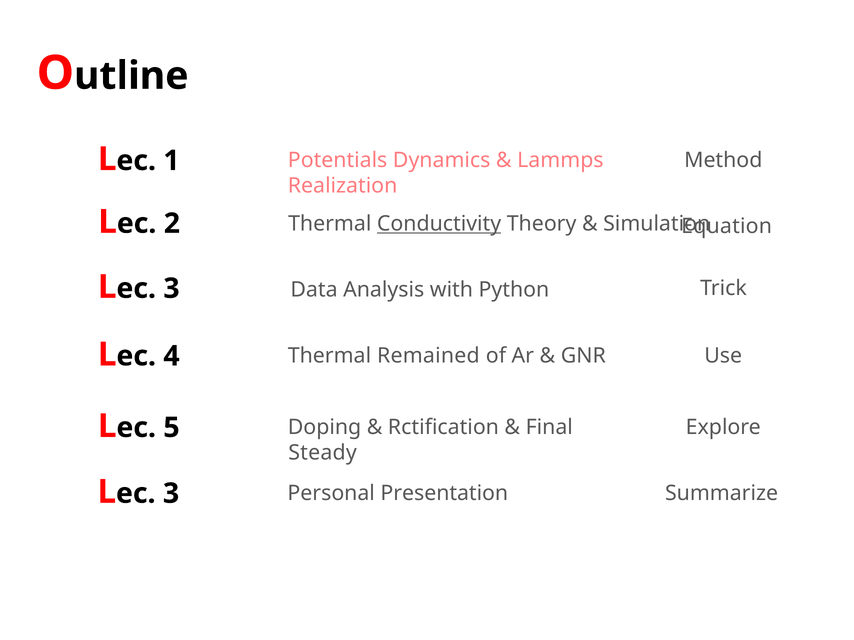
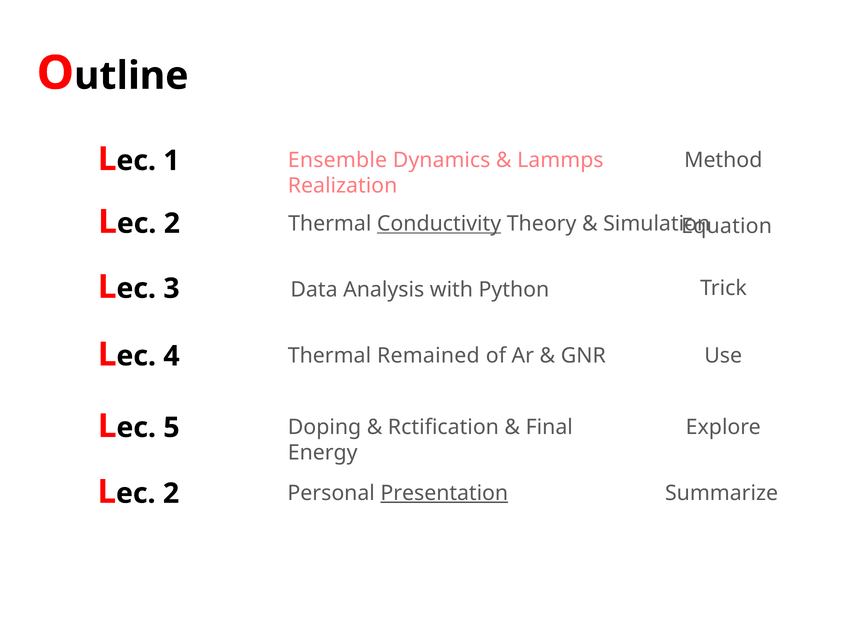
Potentials: Potentials -> Ensemble (338, 160)
Steady: Steady -> Energy (323, 453)
3: 3 -> 2 (171, 494)
Presentation underline: none -> present (444, 493)
